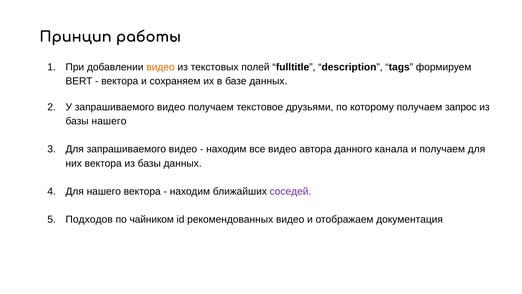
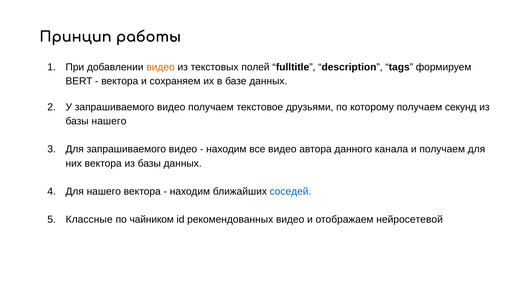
запрос: запрос -> секунд (461, 107)
соседей colour: purple -> blue (290, 191)
Подходов: Подходов -> Классные (89, 219)
документация: документация -> нейросетевой (410, 219)
